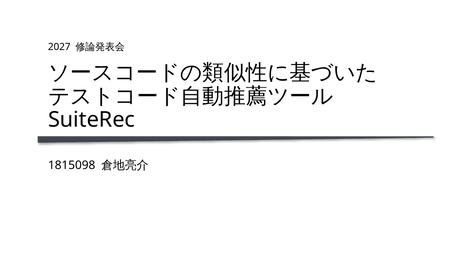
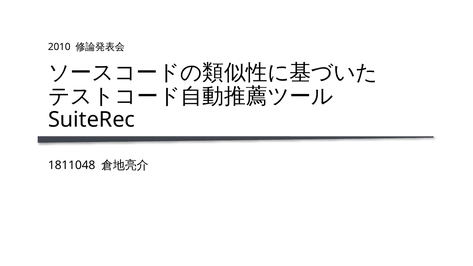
2027: 2027 -> 2010 (59, 47)
1815098: 1815098 -> 1811048 (72, 165)
